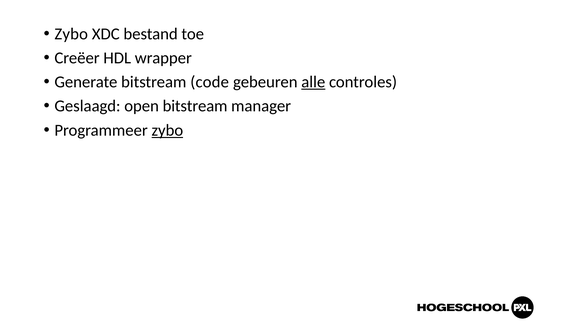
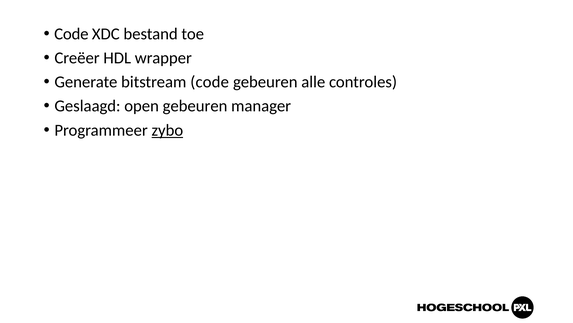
Zybo: Zybo -> Code (71, 34)
alle underline: present -> none (313, 82)
open bitstream: bitstream -> gebeuren (195, 106)
